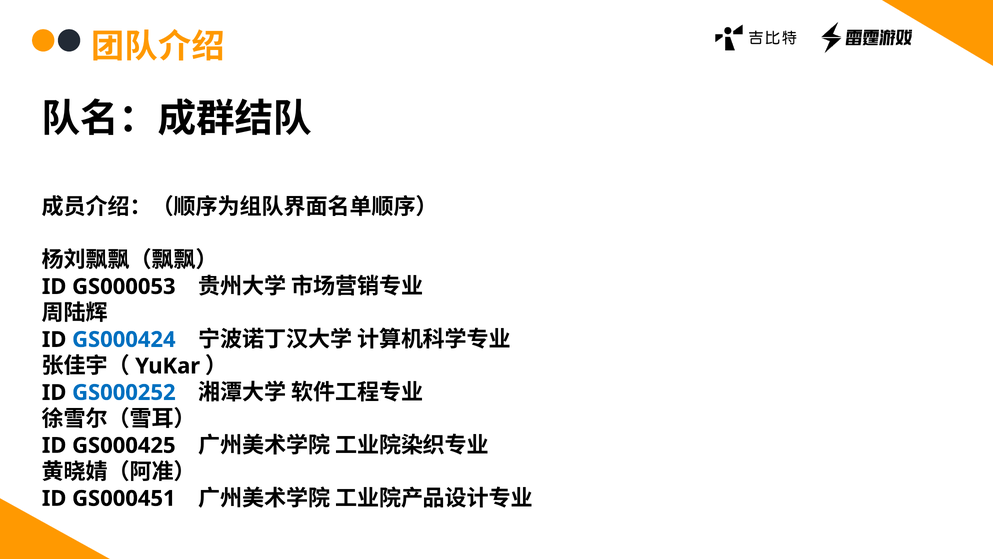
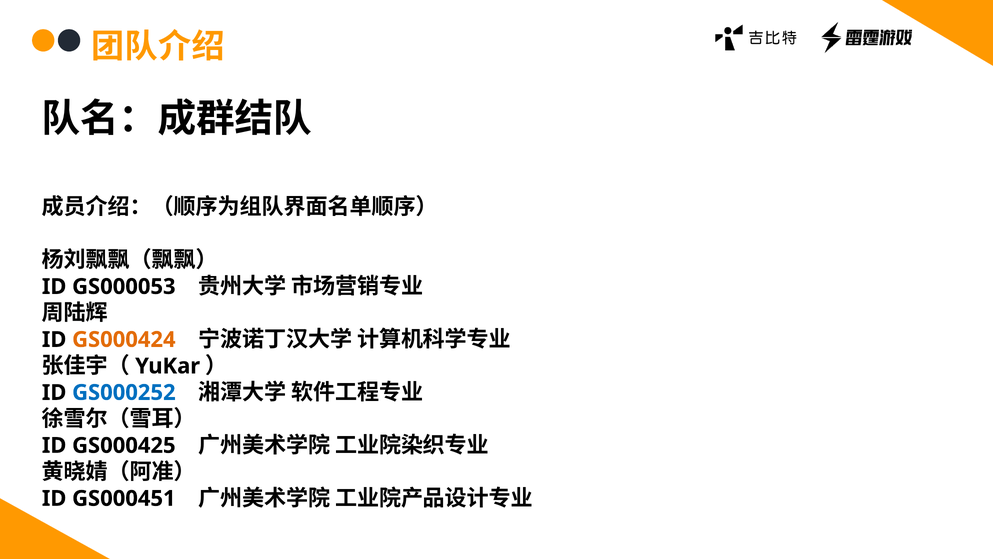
GS000424 colour: blue -> orange (124, 339)
